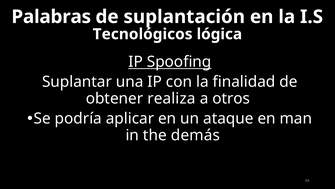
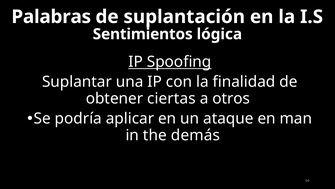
Tecnológicos: Tecnológicos -> Sentimientos (143, 34)
realiza: realiza -> ciertas (171, 98)
